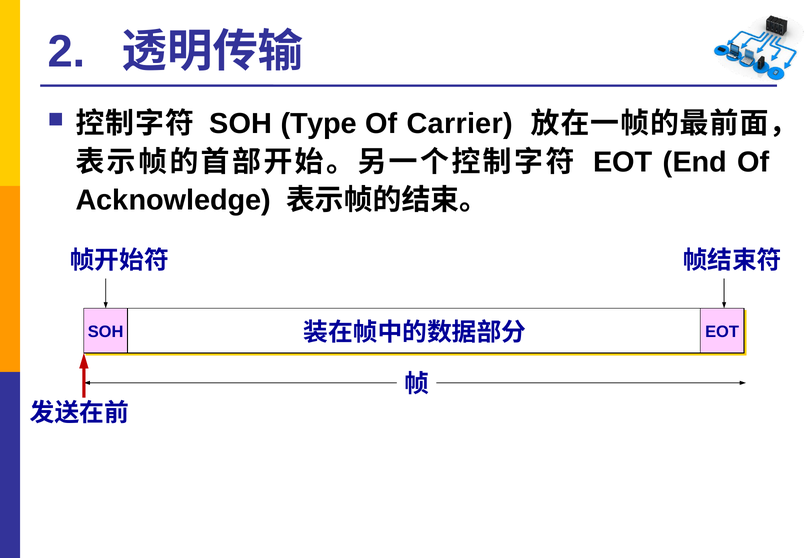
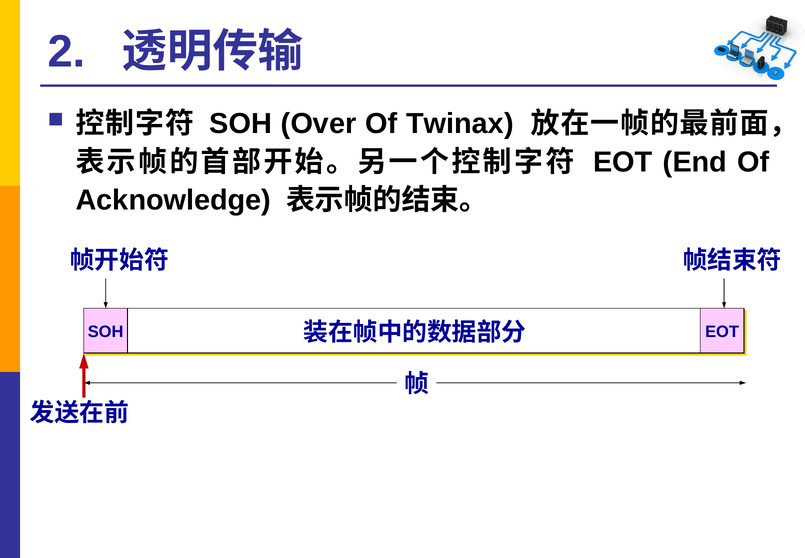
Type: Type -> Over (319, 124)
Carrier: Carrier -> Twinax (460, 124)
